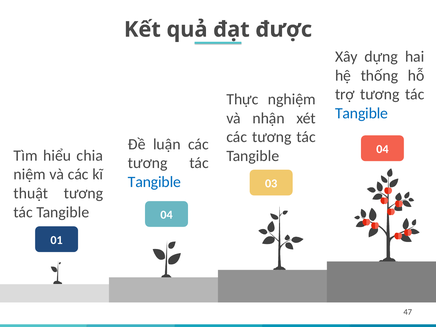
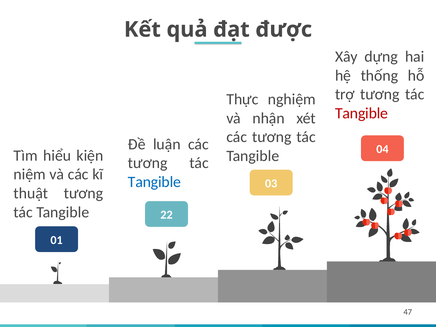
Tangible colour: blue -> red (362, 113)
chia: chia -> kiện (90, 155)
04: 04 -> 22 (167, 215)
